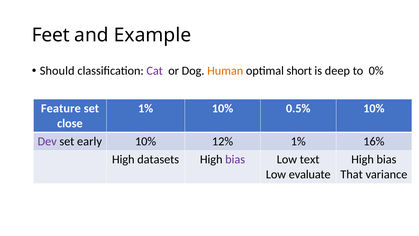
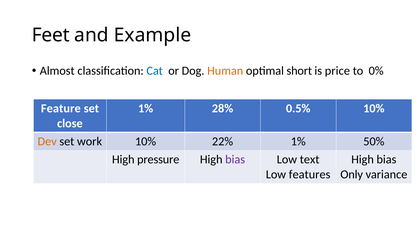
Should: Should -> Almost (57, 71)
Cat colour: purple -> blue (155, 71)
deep: deep -> price (337, 71)
1% 10%: 10% -> 28% (223, 108)
Dev colour: purple -> orange (47, 141)
early: early -> work (90, 141)
12%: 12% -> 22% (223, 141)
16%: 16% -> 50% (374, 141)
datasets: datasets -> pressure (158, 159)
evaluate: evaluate -> features (310, 174)
That: That -> Only (352, 174)
